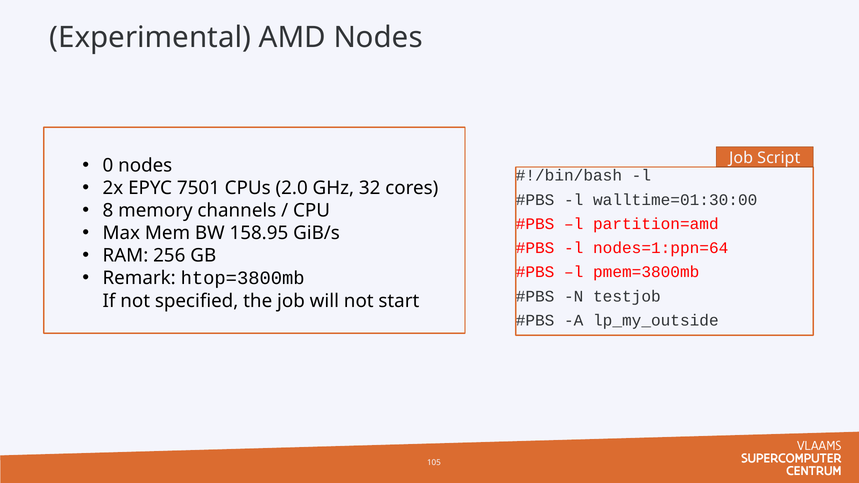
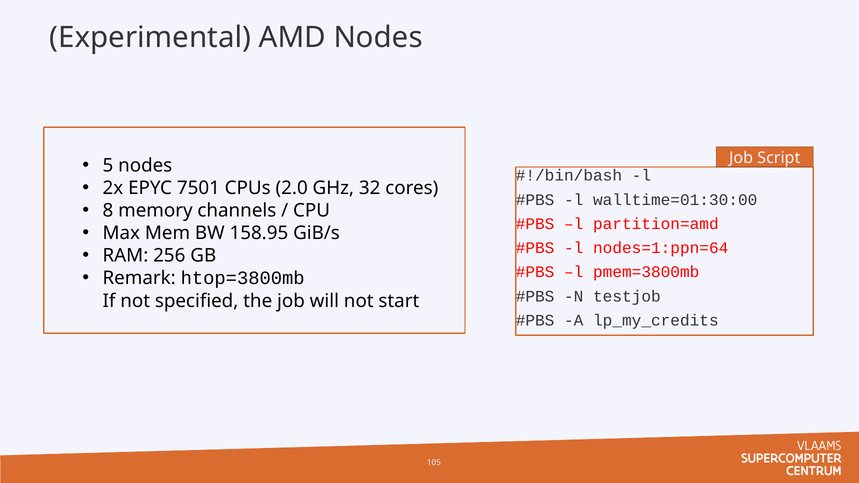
0: 0 -> 5 (108, 166)
lp_my_outside: lp_my_outside -> lp_my_credits (656, 320)
